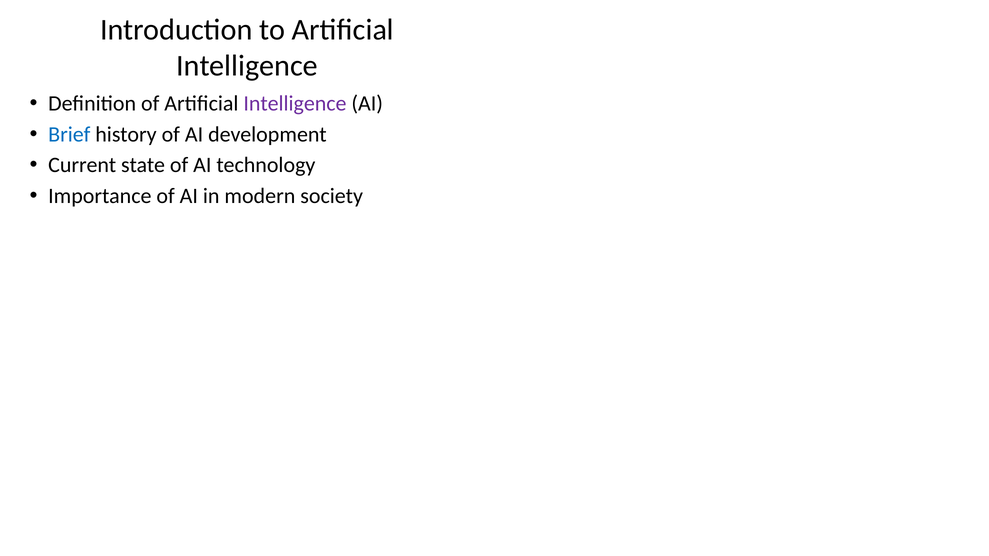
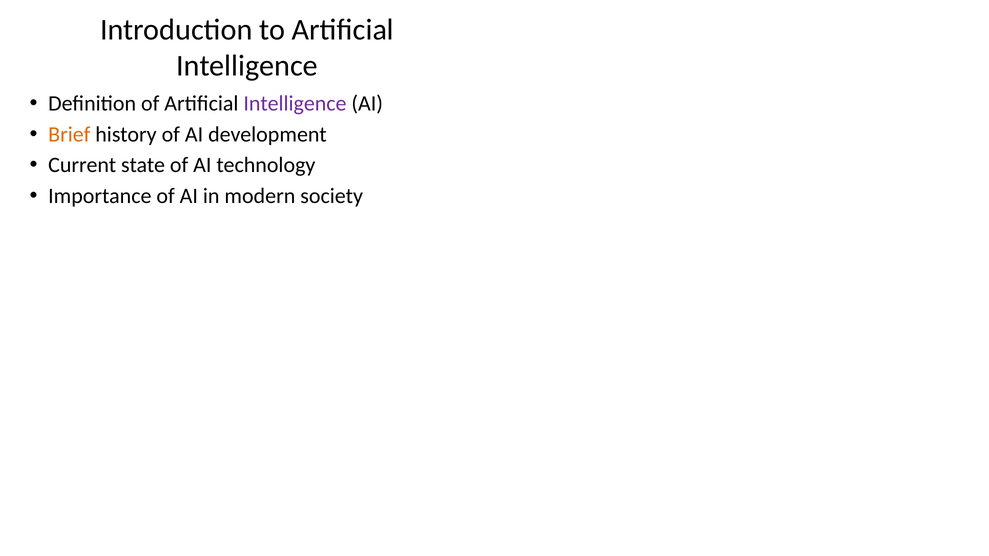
Brief colour: blue -> orange (69, 135)
